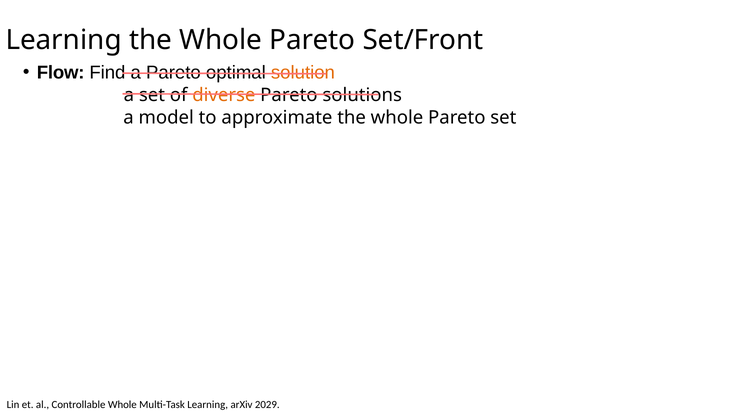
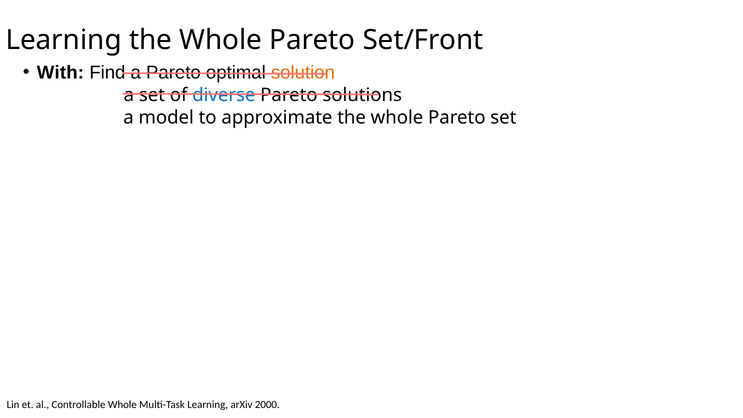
Flow: Flow -> With (60, 72)
diverse colour: orange -> blue (224, 95)
2029: 2029 -> 2000 (267, 404)
